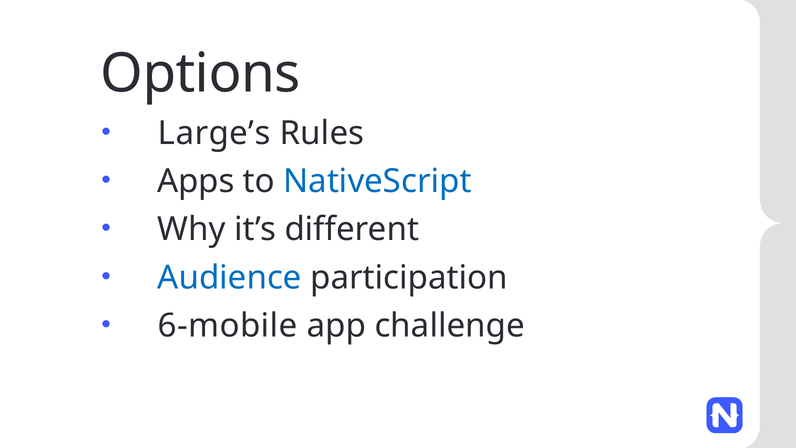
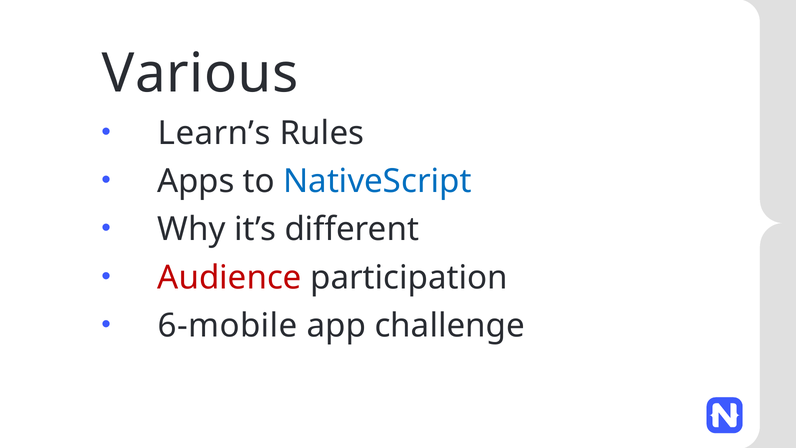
Options: Options -> Various (200, 74)
Large’s: Large’s -> Learn’s (214, 133)
Audience colour: blue -> red (230, 277)
